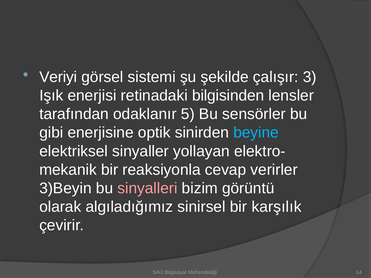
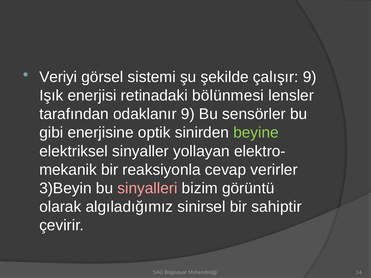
çalışır 3: 3 -> 9 (310, 77)
bilgisinden: bilgisinden -> bölünmesi (228, 96)
odaklanır 5: 5 -> 9 (188, 114)
beyine colour: light blue -> light green (256, 133)
karşılık: karşılık -> sahiptir (277, 207)
